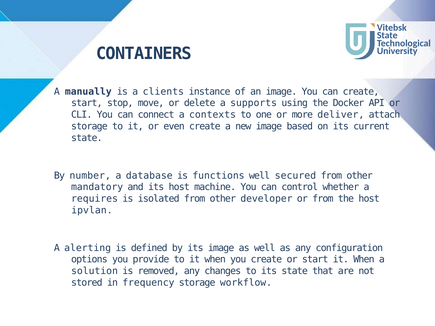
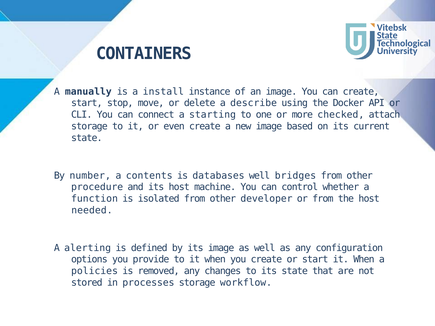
State underline: none -> present (387, 35)
clients: clients -> install (163, 92)
supports: supports -> describe (254, 103)
contexts: contexts -> starting (213, 115)
deliver: deliver -> checked (341, 115)
database: database -> contents (149, 176)
functions: functions -> databases (218, 176)
secured: secured -> bridges (295, 176)
mandatory: mandatory -> procedure (97, 187)
requires: requires -> function (95, 199)
ipvlan: ipvlan -> needed (92, 210)
solution: solution -> policies (95, 271)
frequency: frequency -> processes (148, 283)
